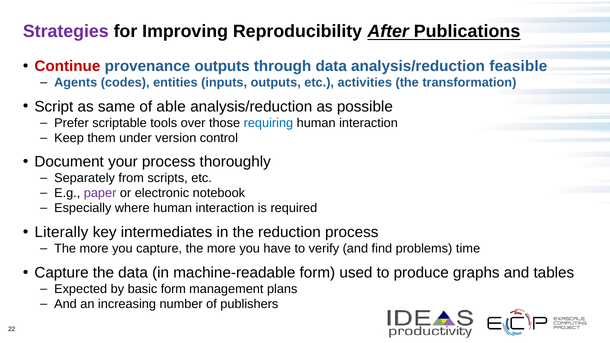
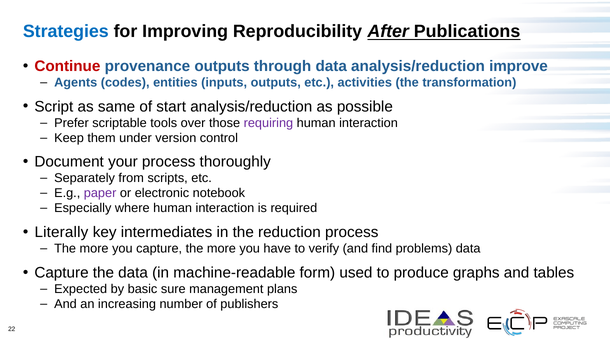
Strategies colour: purple -> blue (66, 32)
feasible: feasible -> improve (518, 66)
able: able -> start (171, 107)
requiring colour: blue -> purple (268, 123)
problems time: time -> data (468, 249)
basic form: form -> sure (173, 289)
